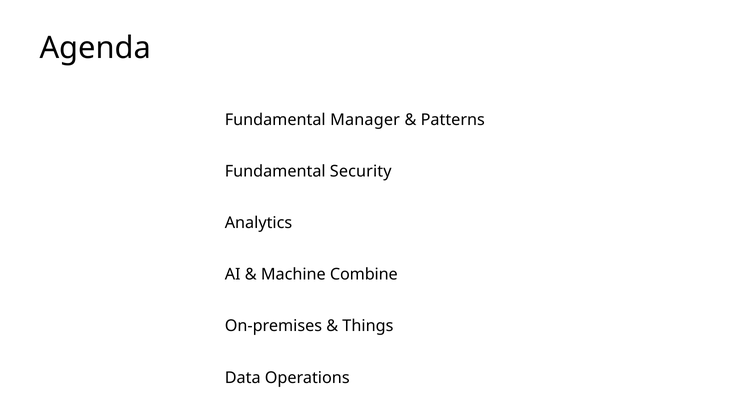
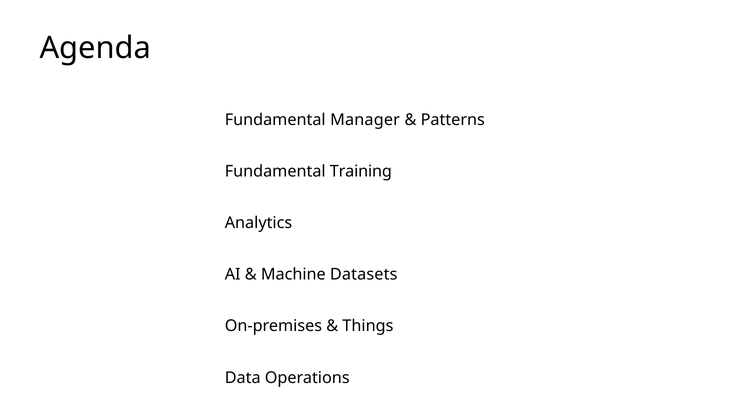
Security: Security -> Training (361, 171)
Combine: Combine -> Datasets (364, 274)
